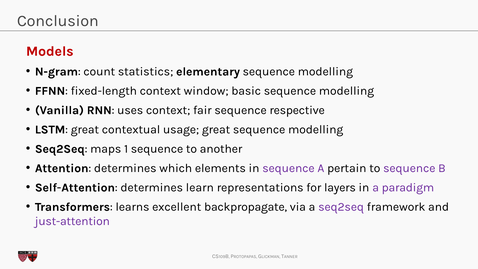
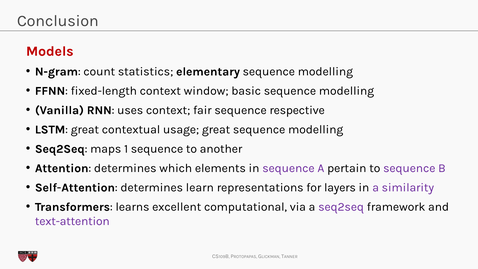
paradigm: paradigm -> similarity (408, 187)
backpropagate: backpropagate -> computational (246, 207)
just-attention: just-attention -> text-attention (72, 221)
